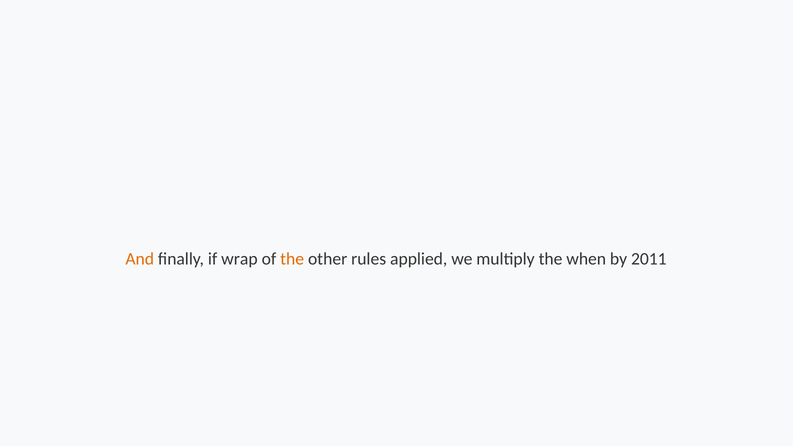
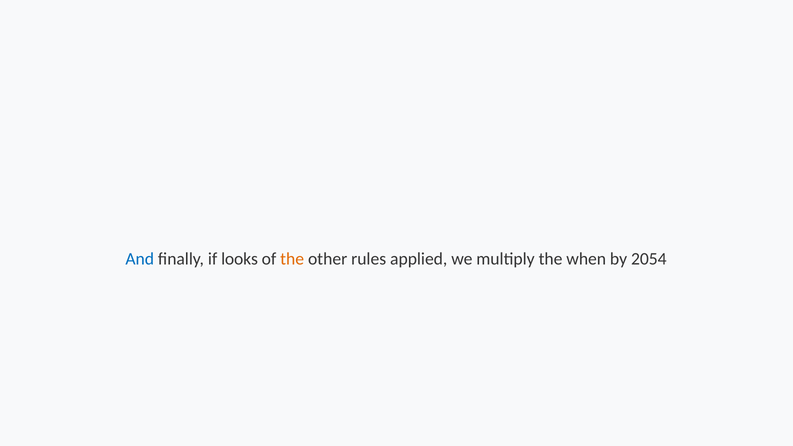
And colour: orange -> blue (140, 259)
wrap: wrap -> looks (240, 259)
2011: 2011 -> 2054 (649, 259)
